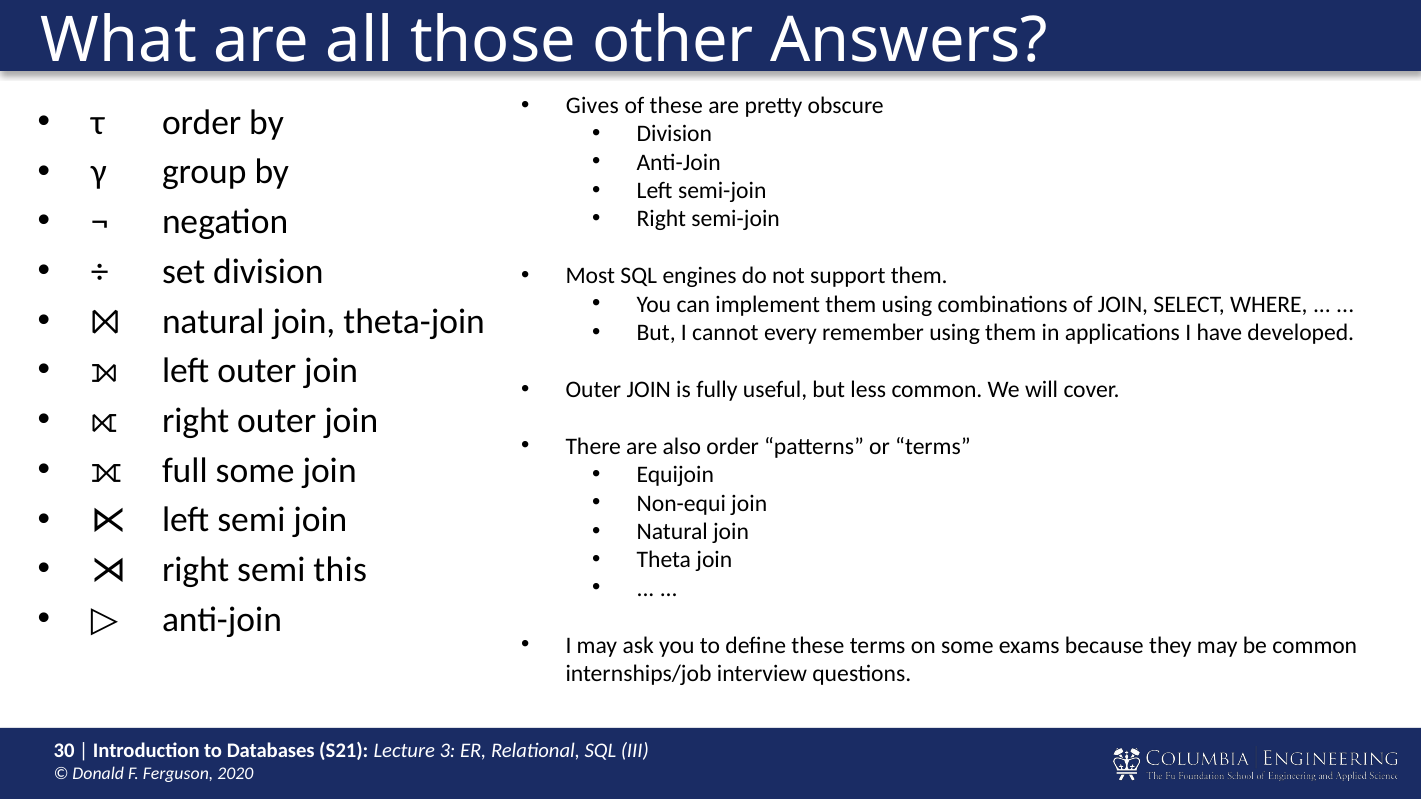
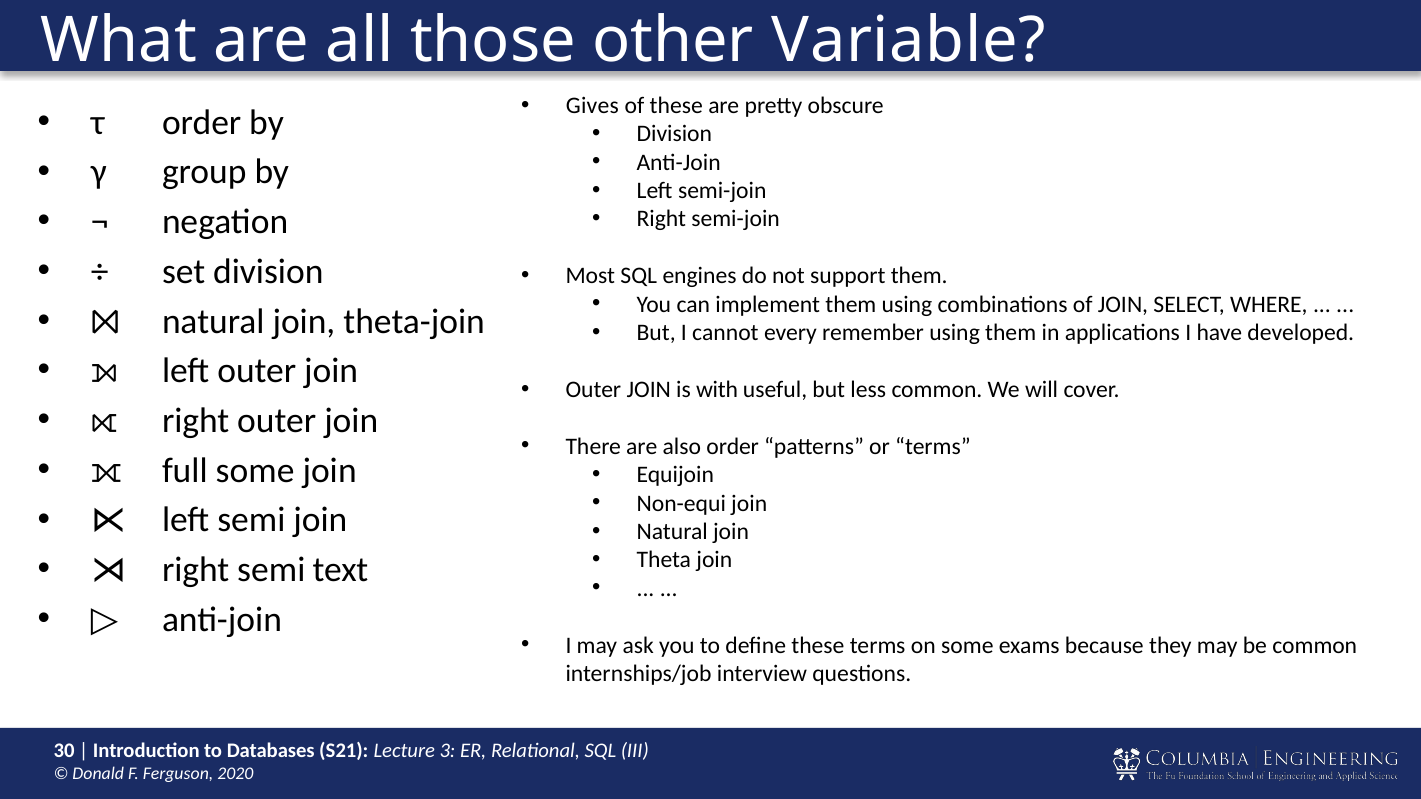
Answers: Answers -> Variable (909, 41)
fully: fully -> with (717, 390)
this: this -> text (340, 570)
